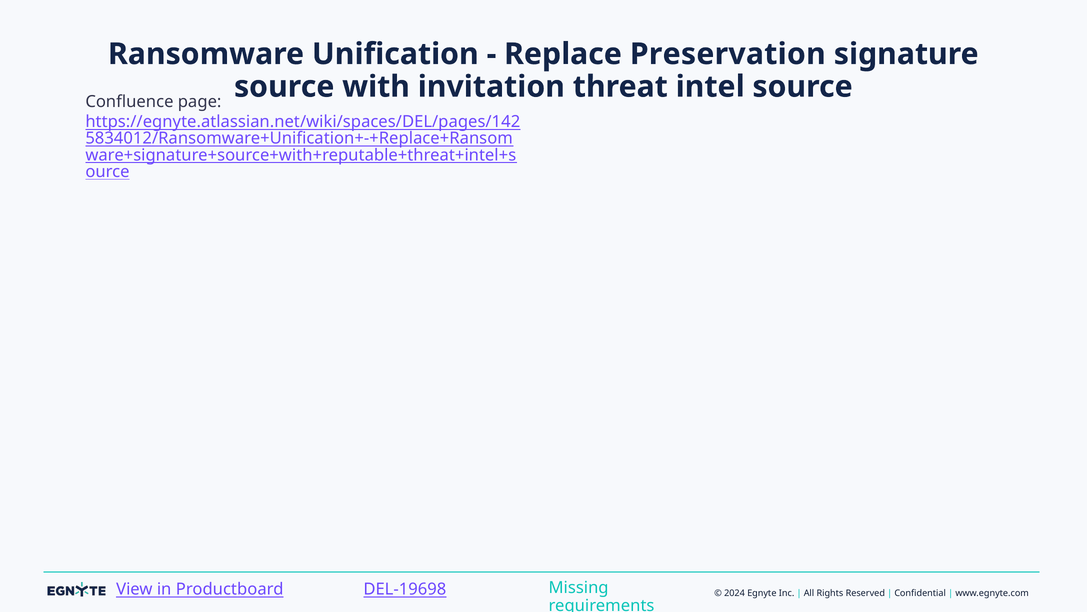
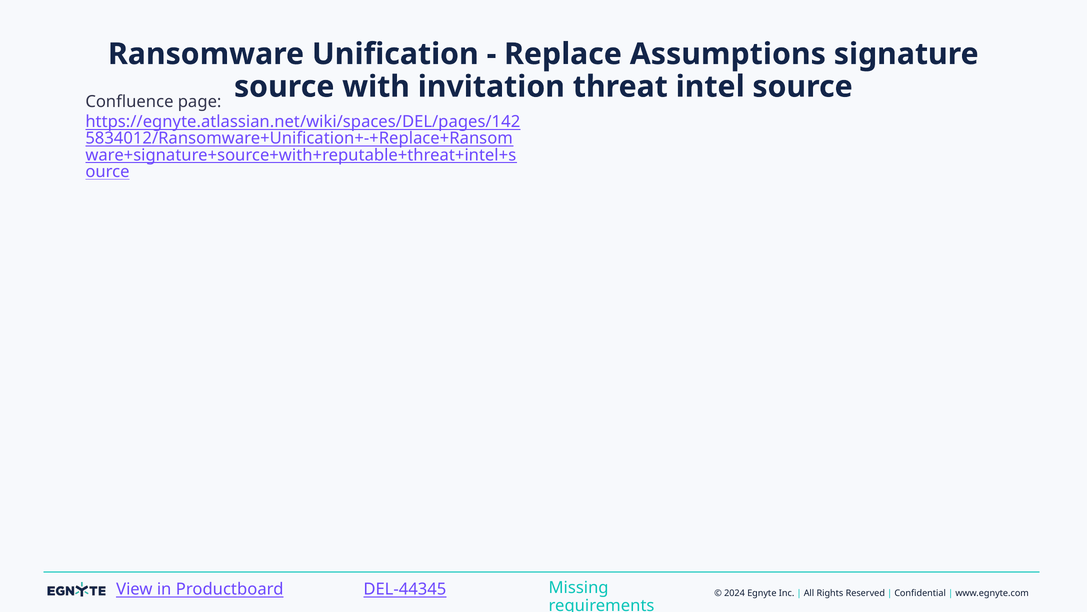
Preservation: Preservation -> Assumptions (728, 54)
DEL-19698: DEL-19698 -> DEL-44345 (405, 589)
